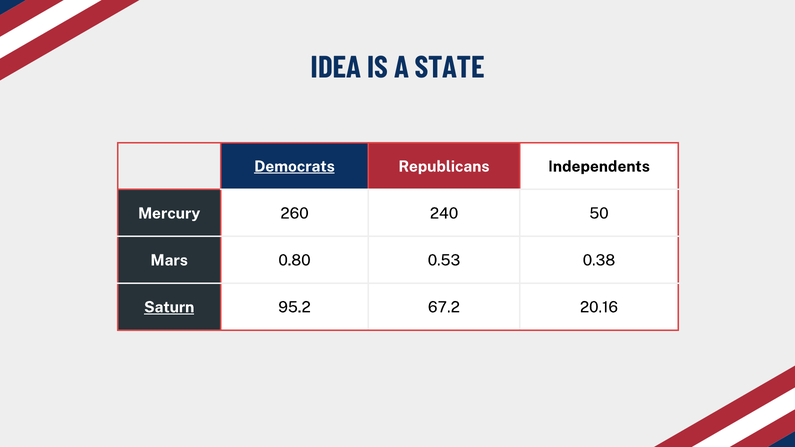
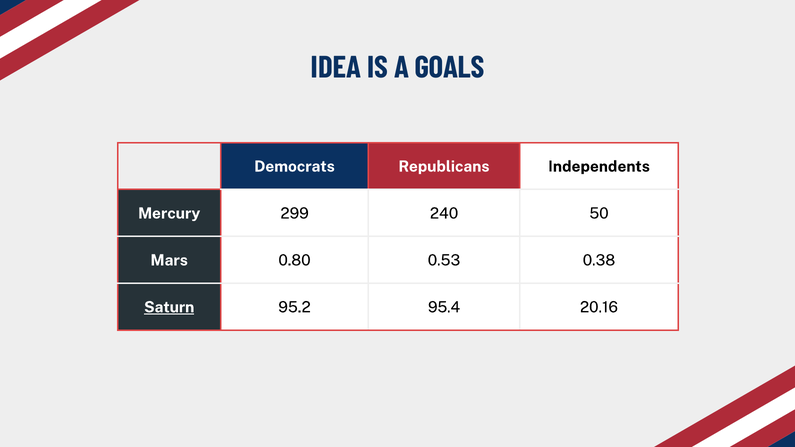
STATE: STATE -> GOALS (450, 67)
Democrats underline: present -> none (295, 167)
260: 260 -> 299 (295, 214)
67.2: 67.2 -> 95.4 (444, 307)
